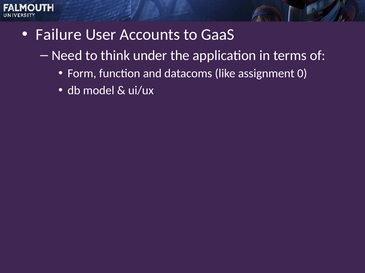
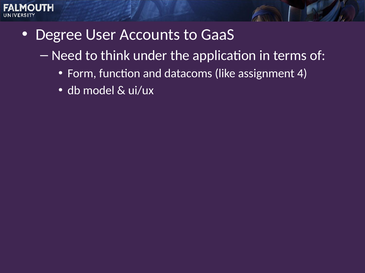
Failure: Failure -> Degree (59, 35)
0: 0 -> 4 (302, 74)
